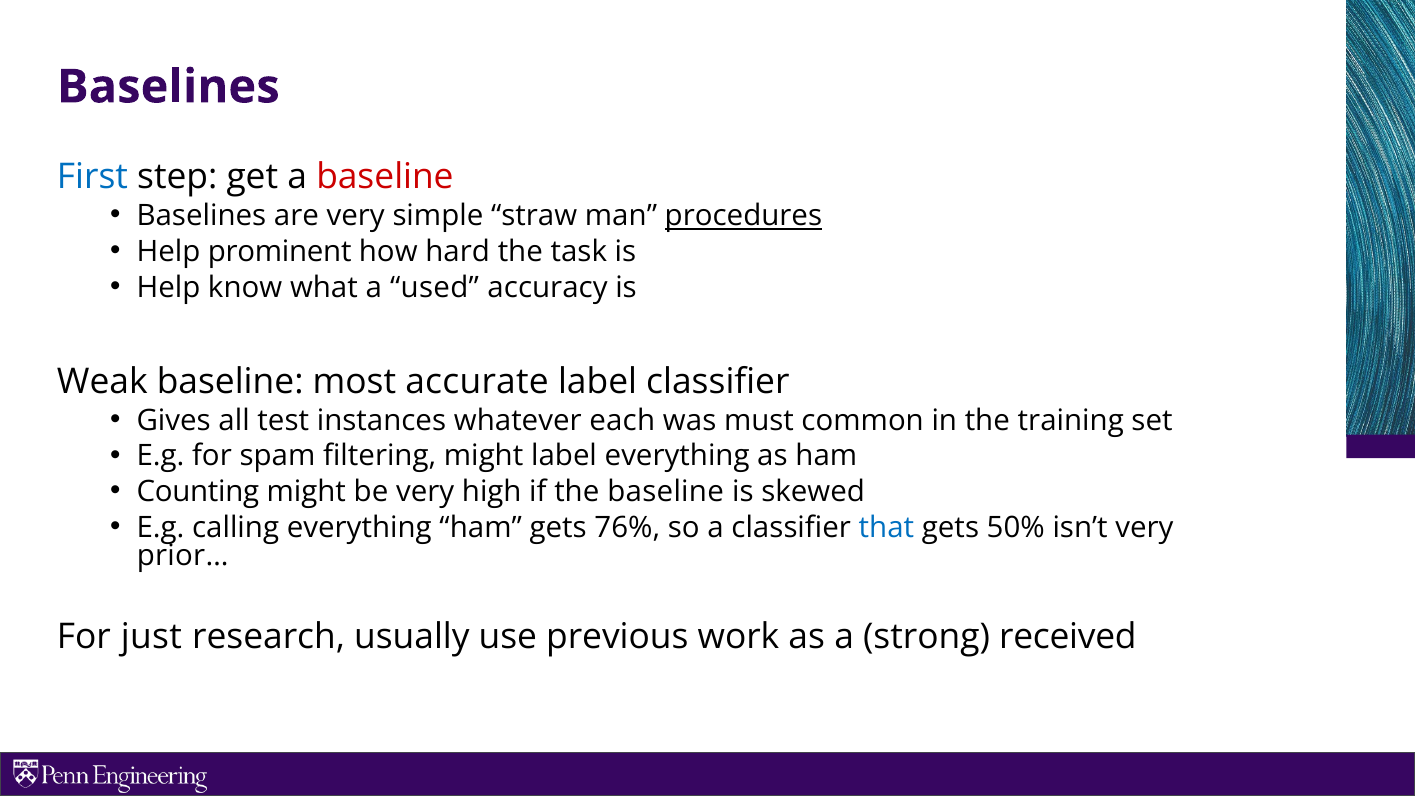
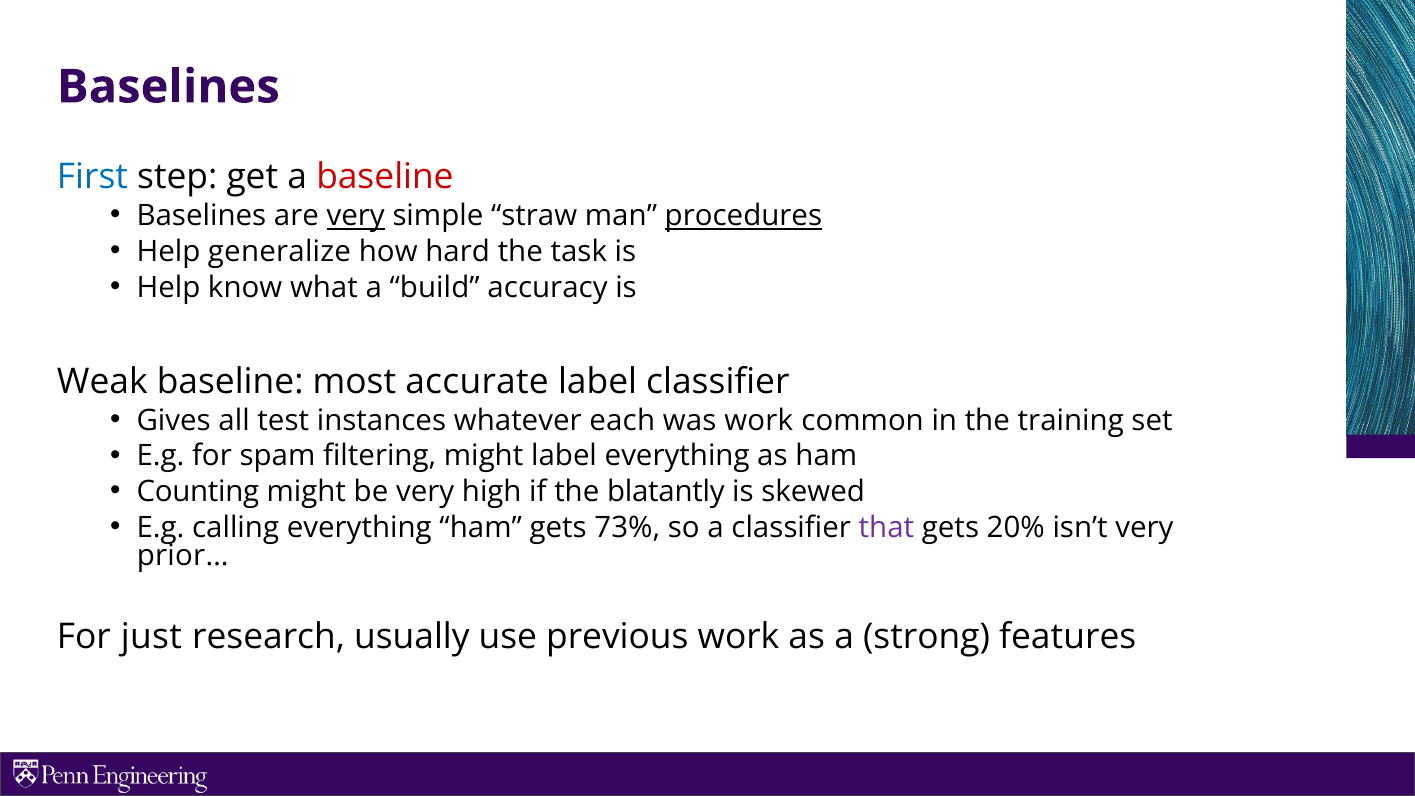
very underline: none -> present (356, 216)
prominent: prominent -> generalize (279, 252)
used: used -> build (435, 287)
was must: must -> work (759, 420)
the baseline: baseline -> blatantly (666, 492)
76%: 76% -> 73% (627, 528)
that colour: blue -> purple (886, 528)
50%: 50% -> 20% (1016, 528)
received: received -> features (1068, 637)
